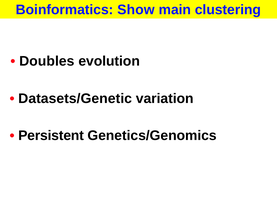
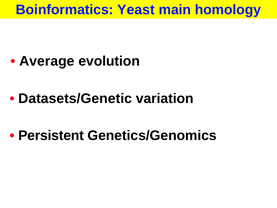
Show: Show -> Yeast (136, 10)
clustering: clustering -> homology (228, 10)
Doubles: Doubles -> Average (47, 61)
